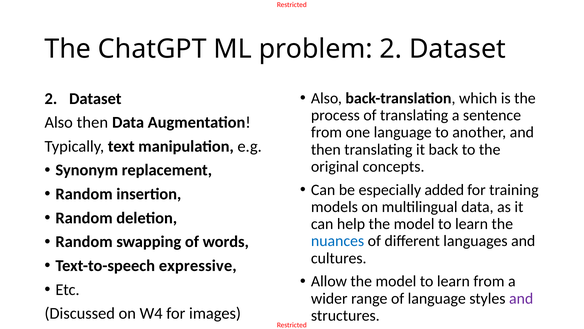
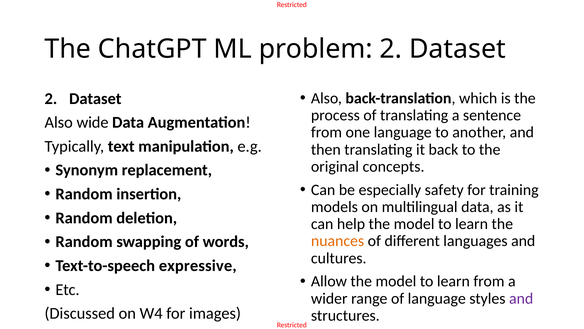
Also then: then -> wide (93, 122)
added: added -> safety (444, 190)
nuances colour: blue -> orange (338, 241)
